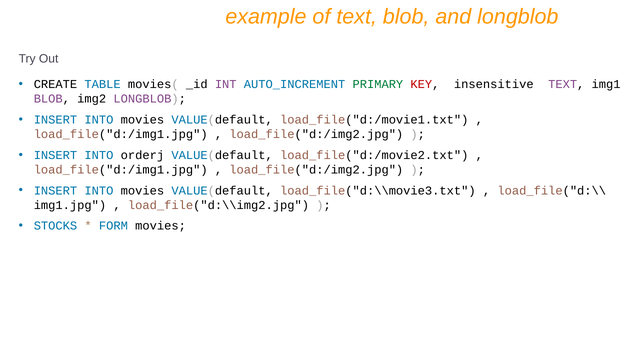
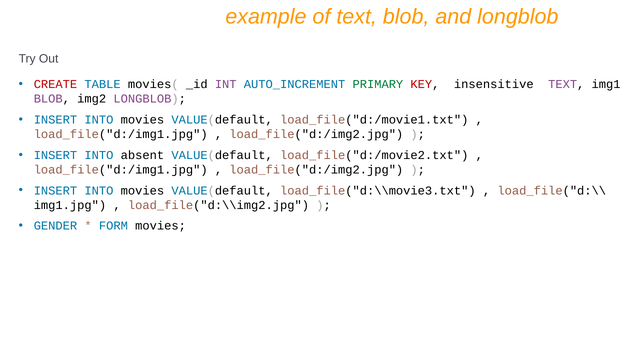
CREATE colour: black -> red (55, 84)
orderj: orderj -> absent (142, 155)
STOCKS: STOCKS -> GENDER (55, 226)
